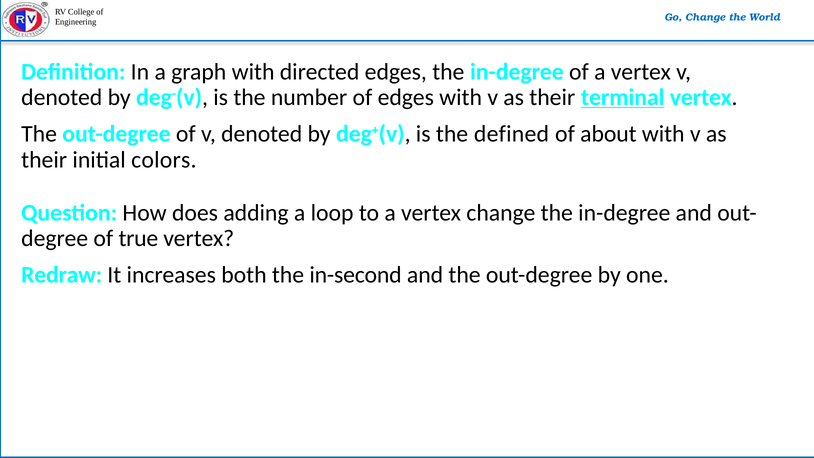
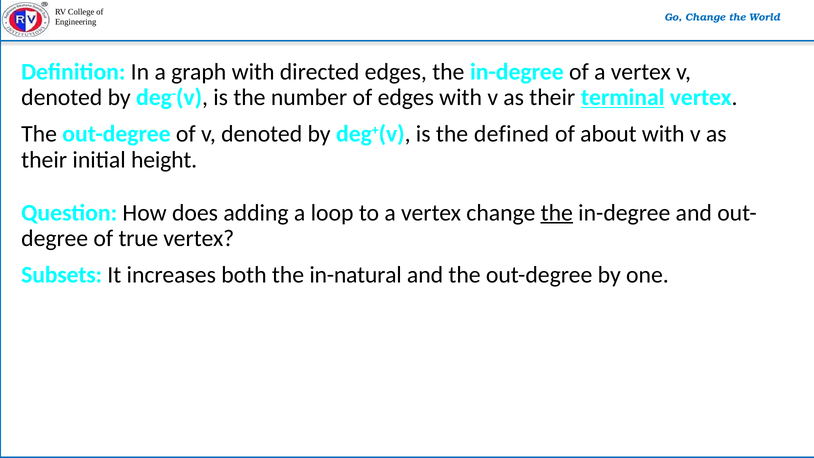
colors: colors -> height (164, 160)
the underline: none -> present (557, 213)
Redraw: Redraw -> Subsets (62, 275)
in-second: in-second -> in-natural (356, 275)
